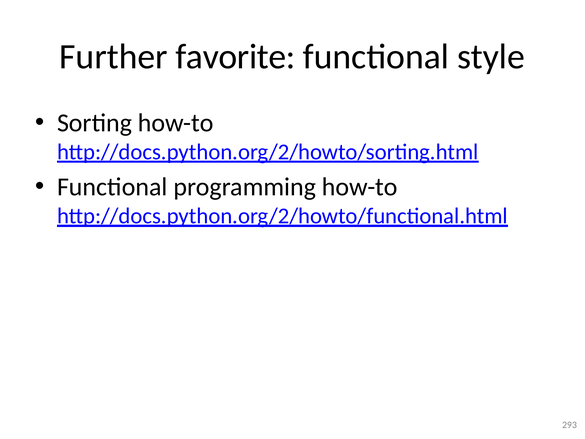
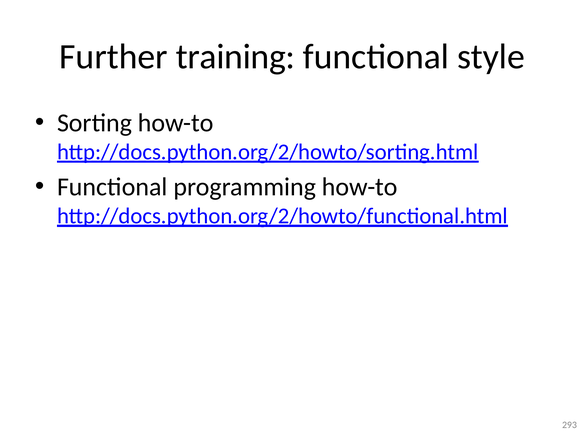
favorite: favorite -> training (235, 57)
